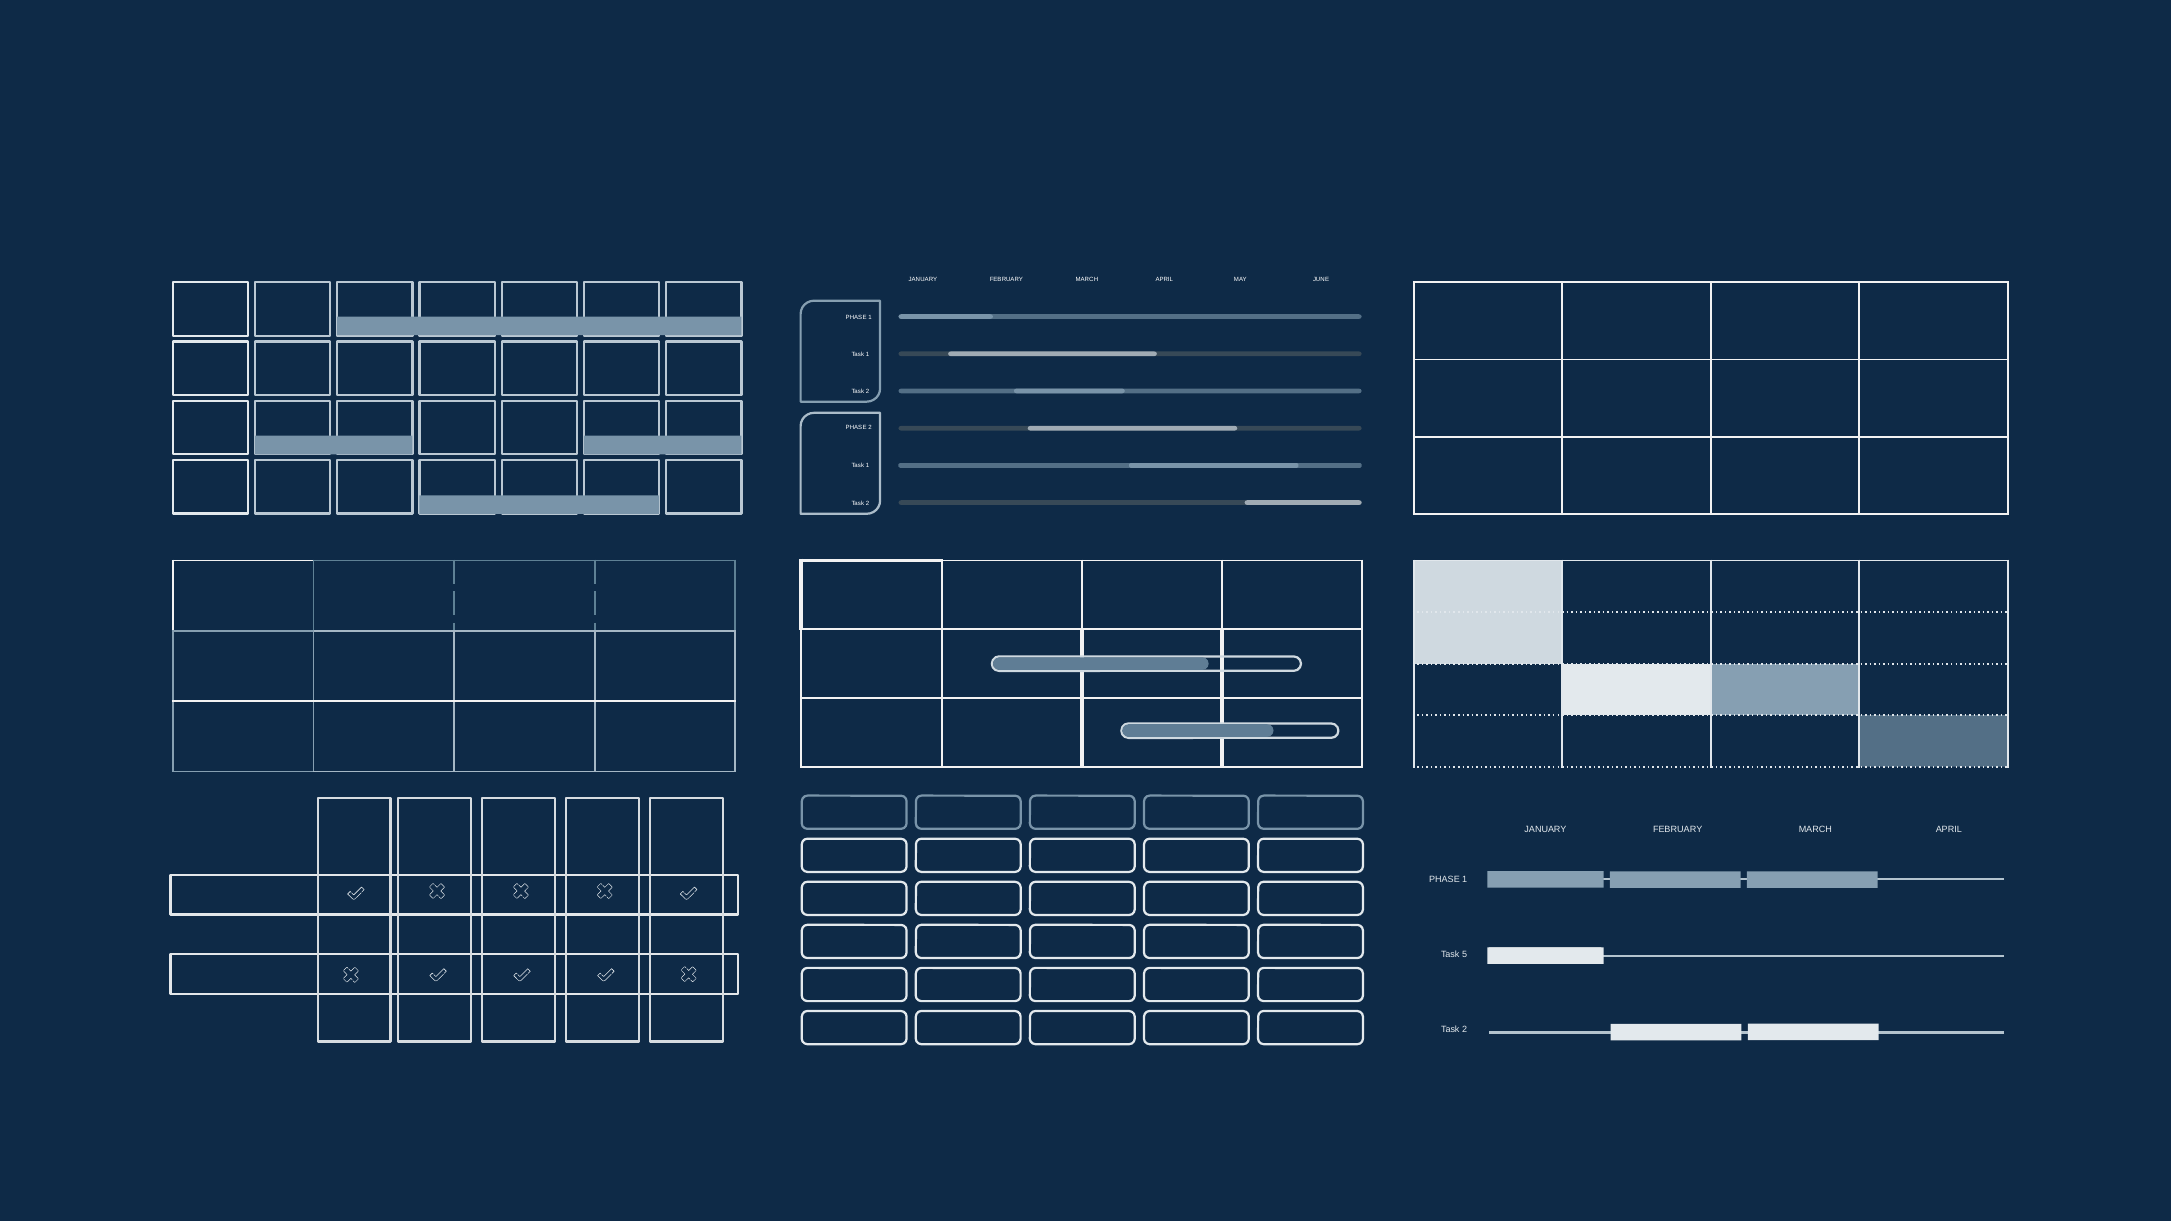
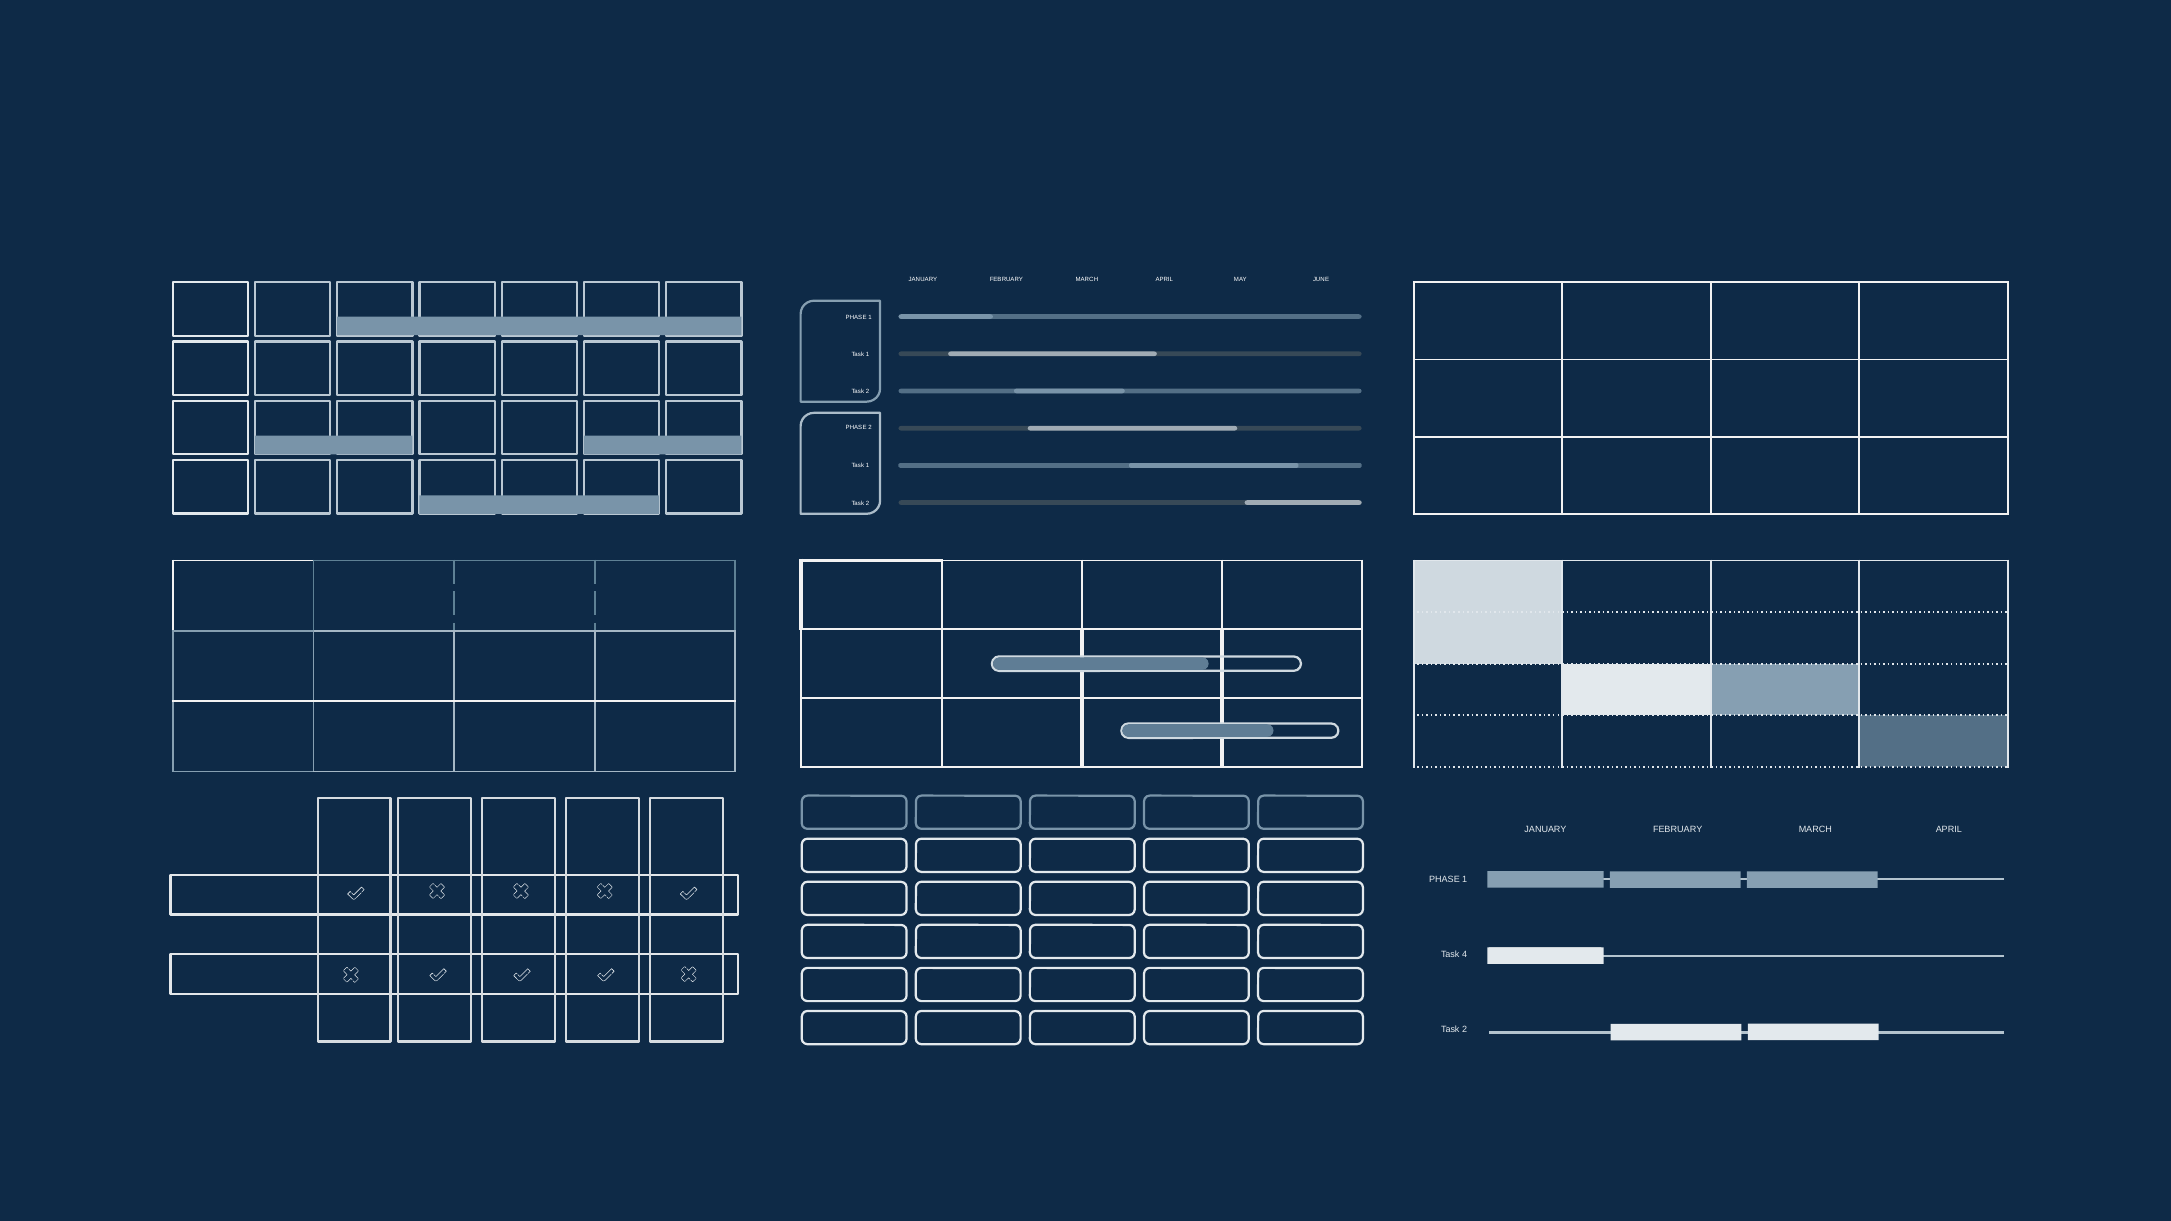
5: 5 -> 4 (1465, 955)
